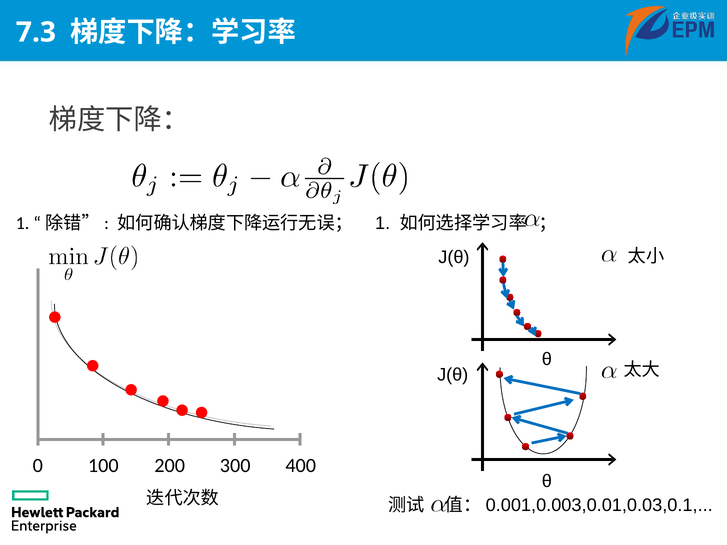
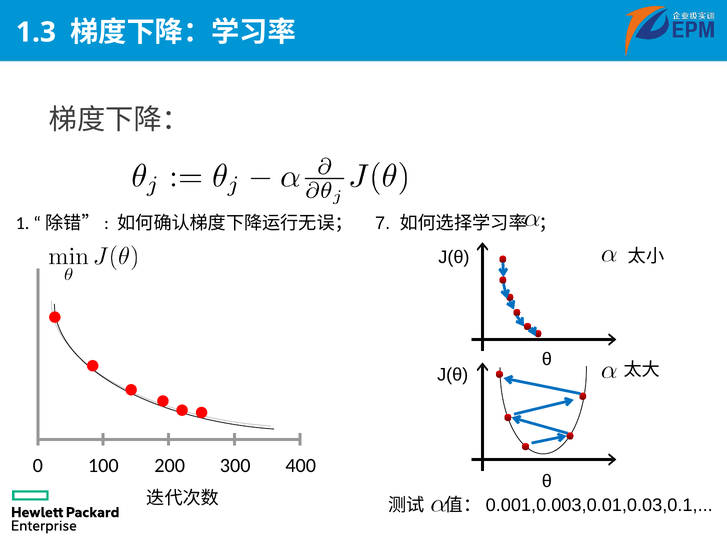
7.3: 7.3 -> 1.3 (36, 32)
1: 1 -> 7 (383, 223)
